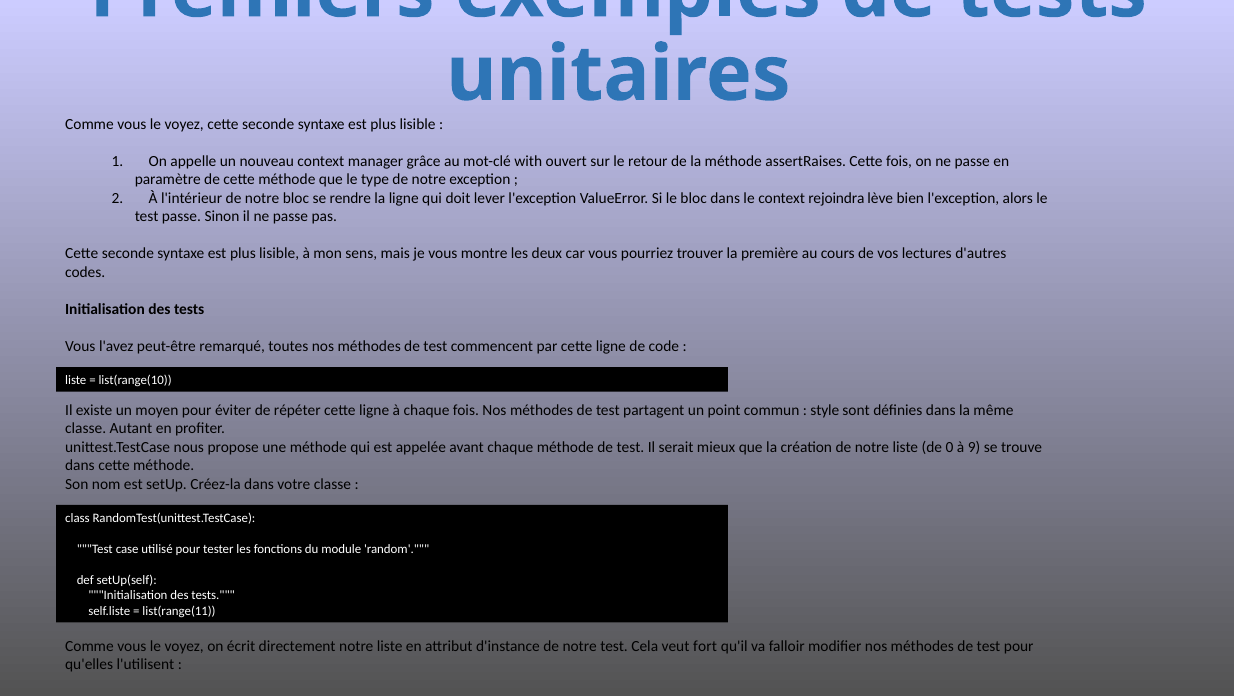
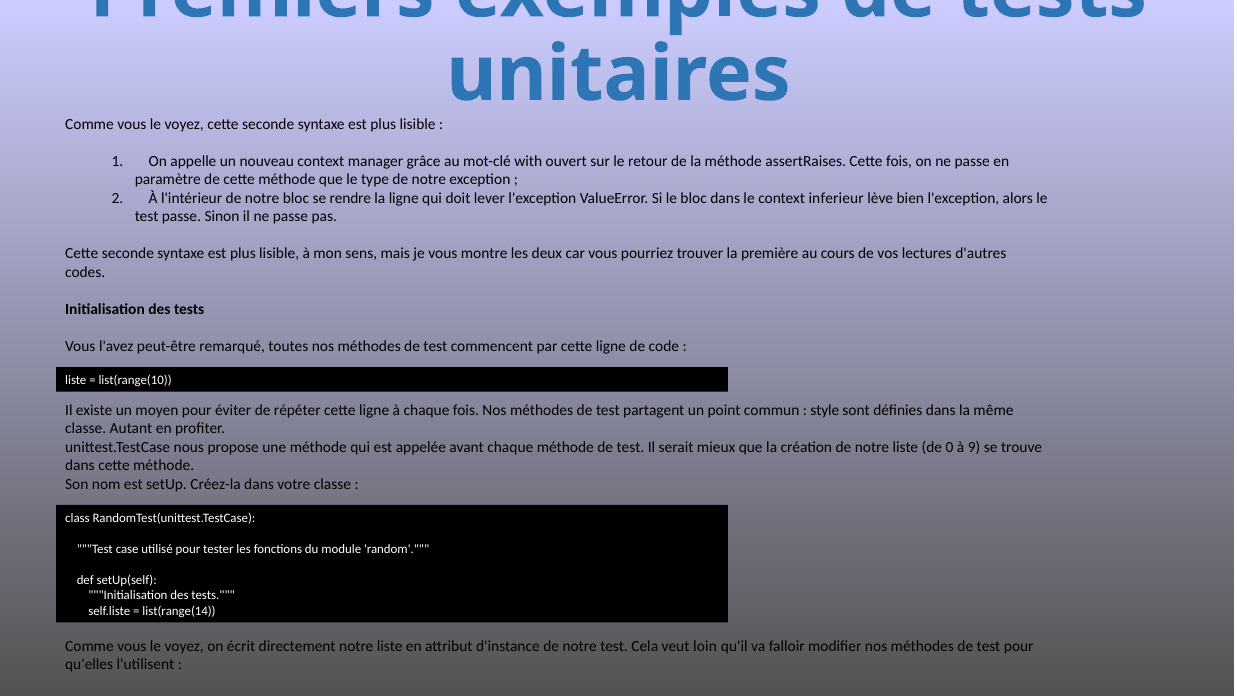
rejoindra: rejoindra -> inferieur (836, 198)
list(range(11: list(range(11 -> list(range(14 (179, 611)
fort: fort -> loin (705, 646)
